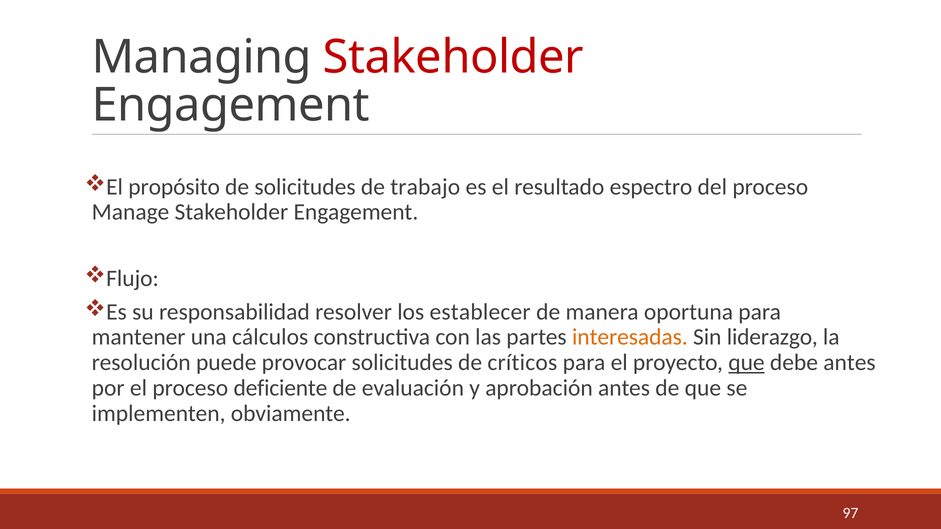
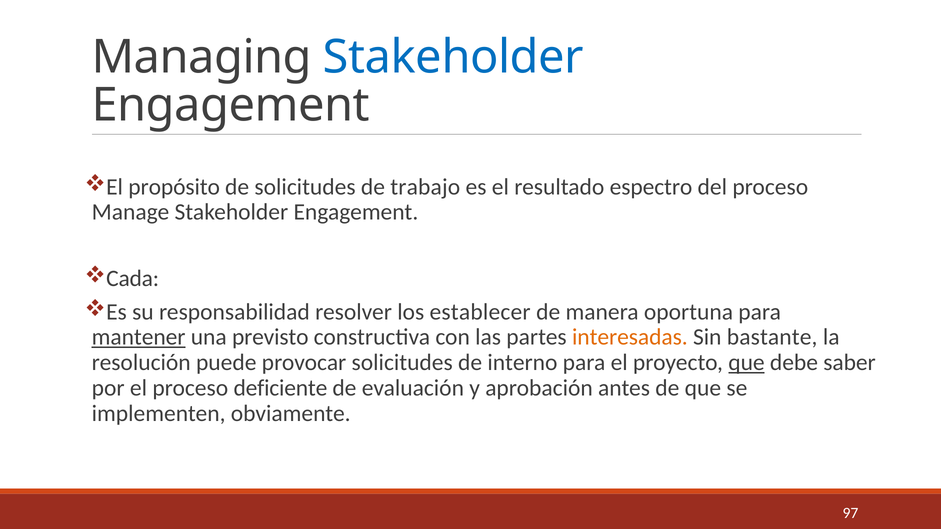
Stakeholder colour: red -> blue (453, 57)
Flujo: Flujo -> Cada (133, 279)
mantener underline: none -> present (139, 337)
cálculos: cálculos -> previsto (270, 337)
liderazgo: liderazgo -> bastante (772, 337)
críticos: críticos -> interno (522, 363)
debe antes: antes -> saber (850, 363)
